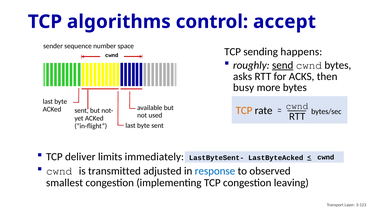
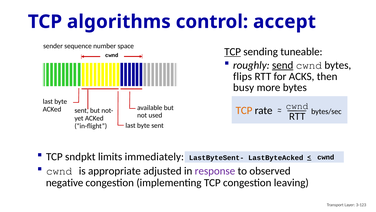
TCP underline: none -> present (233, 52)
happens: happens -> tuneable (301, 52)
asks: asks -> flips (243, 76)
deliver: deliver -> sndpkt (80, 156)
transmitted: transmitted -> appropriate (114, 171)
response colour: blue -> purple (215, 171)
smallest: smallest -> negative (65, 182)
